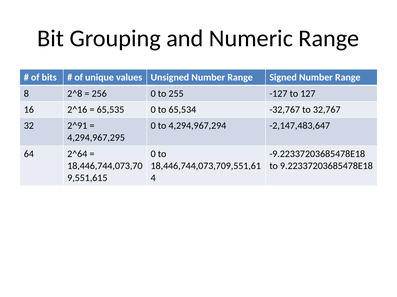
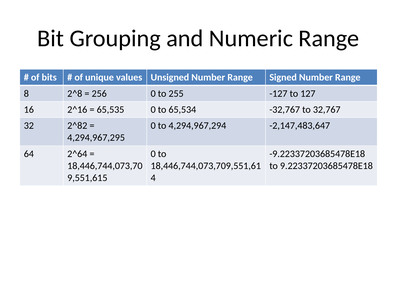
2^91: 2^91 -> 2^82 (77, 126)
